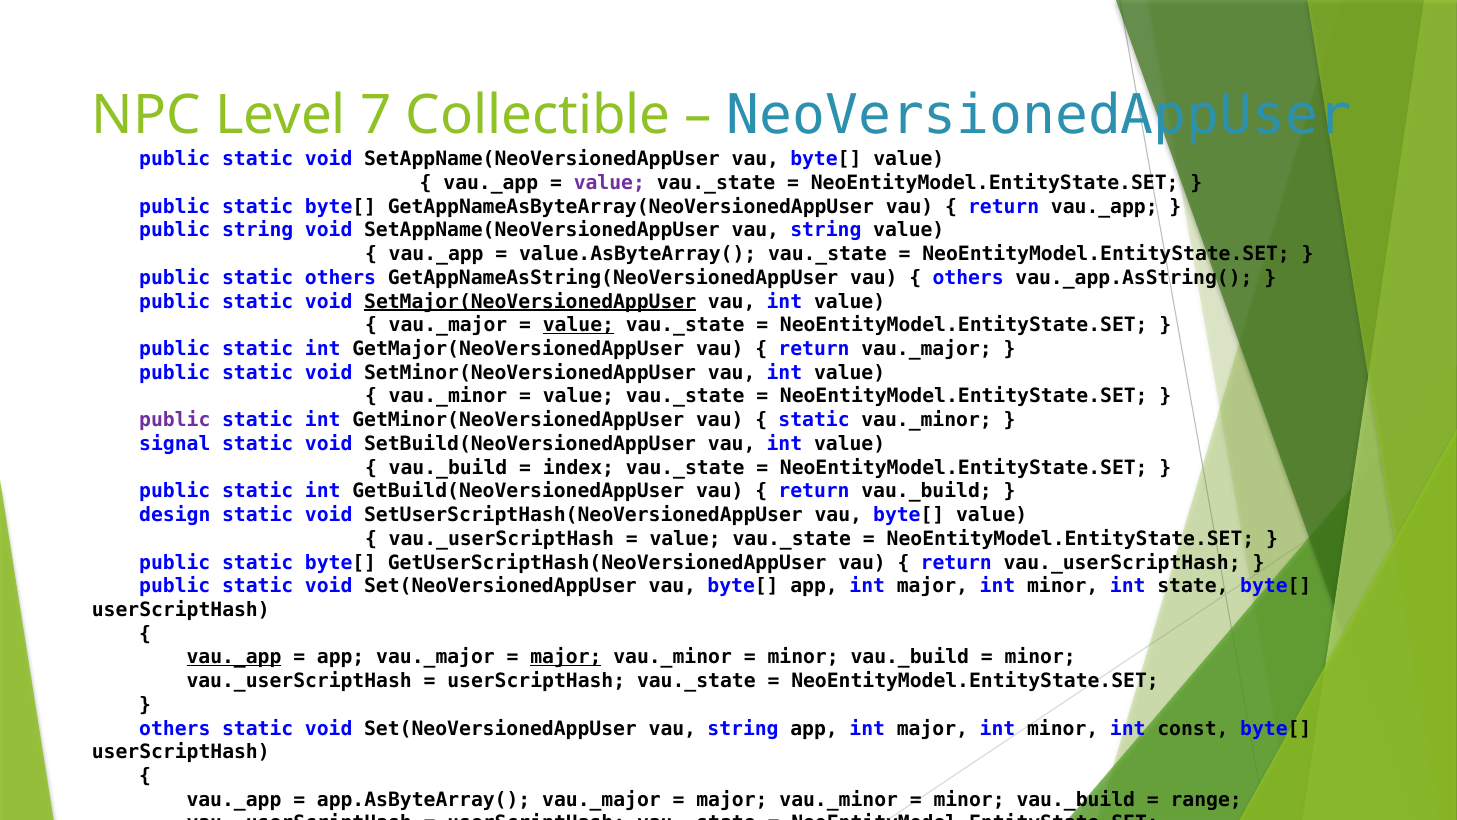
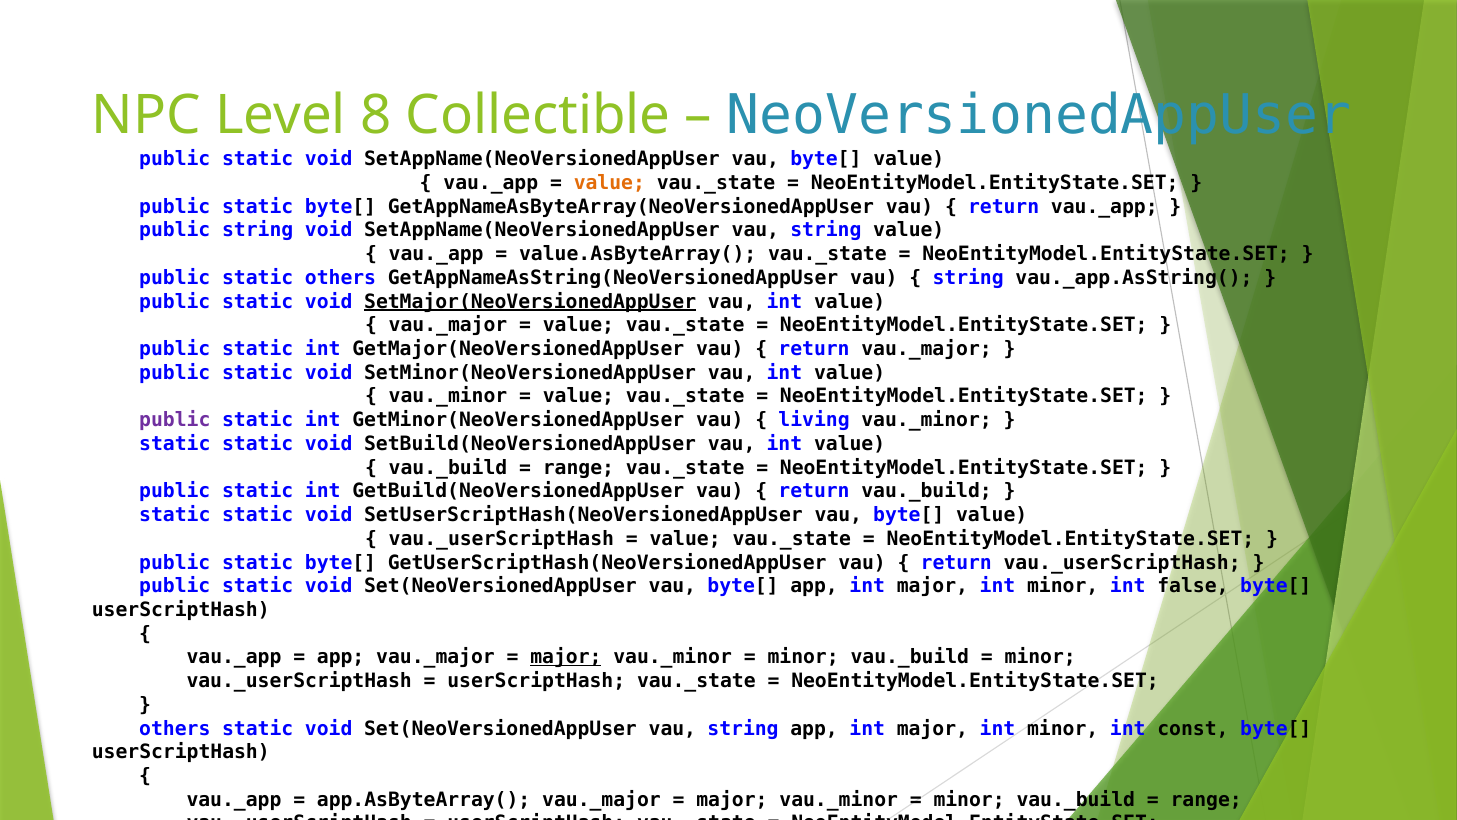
7: 7 -> 8 (376, 115)
value colour: purple -> orange (609, 183)
others: others -> string (968, 278)
value underline: present -> none (578, 325)
static: static -> living (814, 420)
signal: signal -> static (175, 444)
index: index -> range (578, 467)
design: design -> static (175, 515)
state: state -> false (1193, 586)
vau._app underline: present -> none (234, 657)
